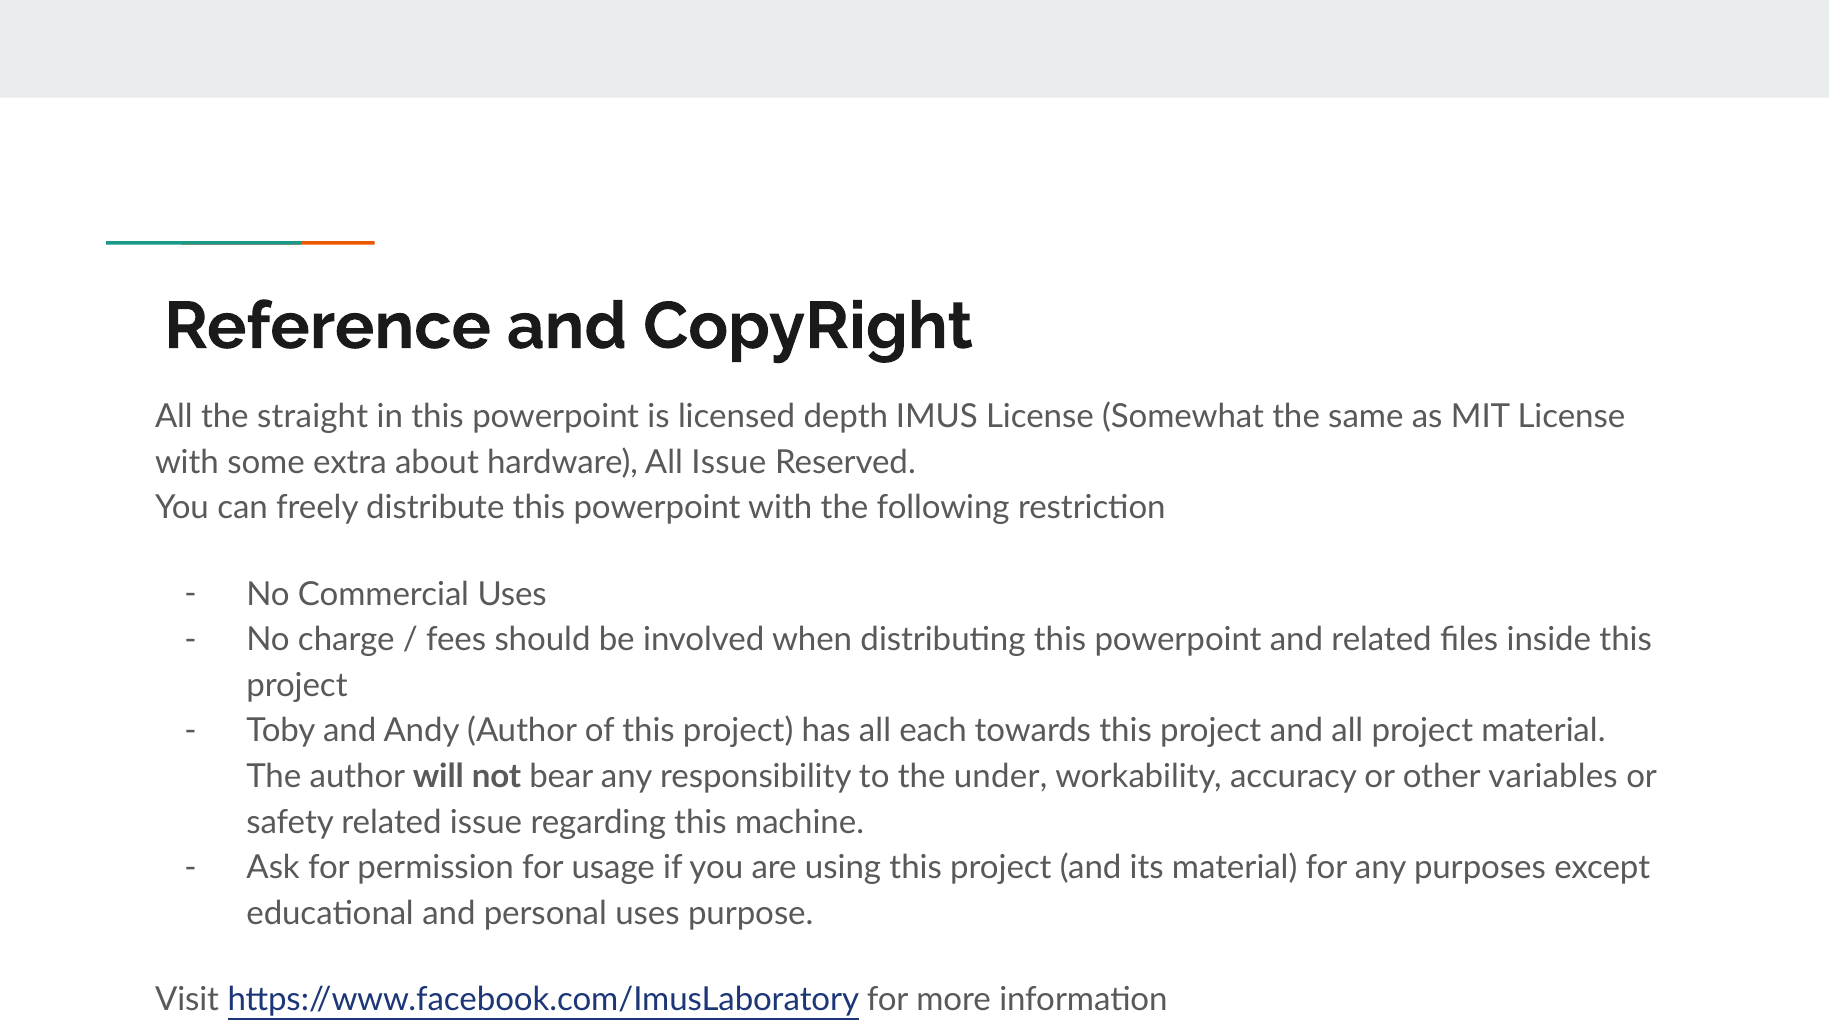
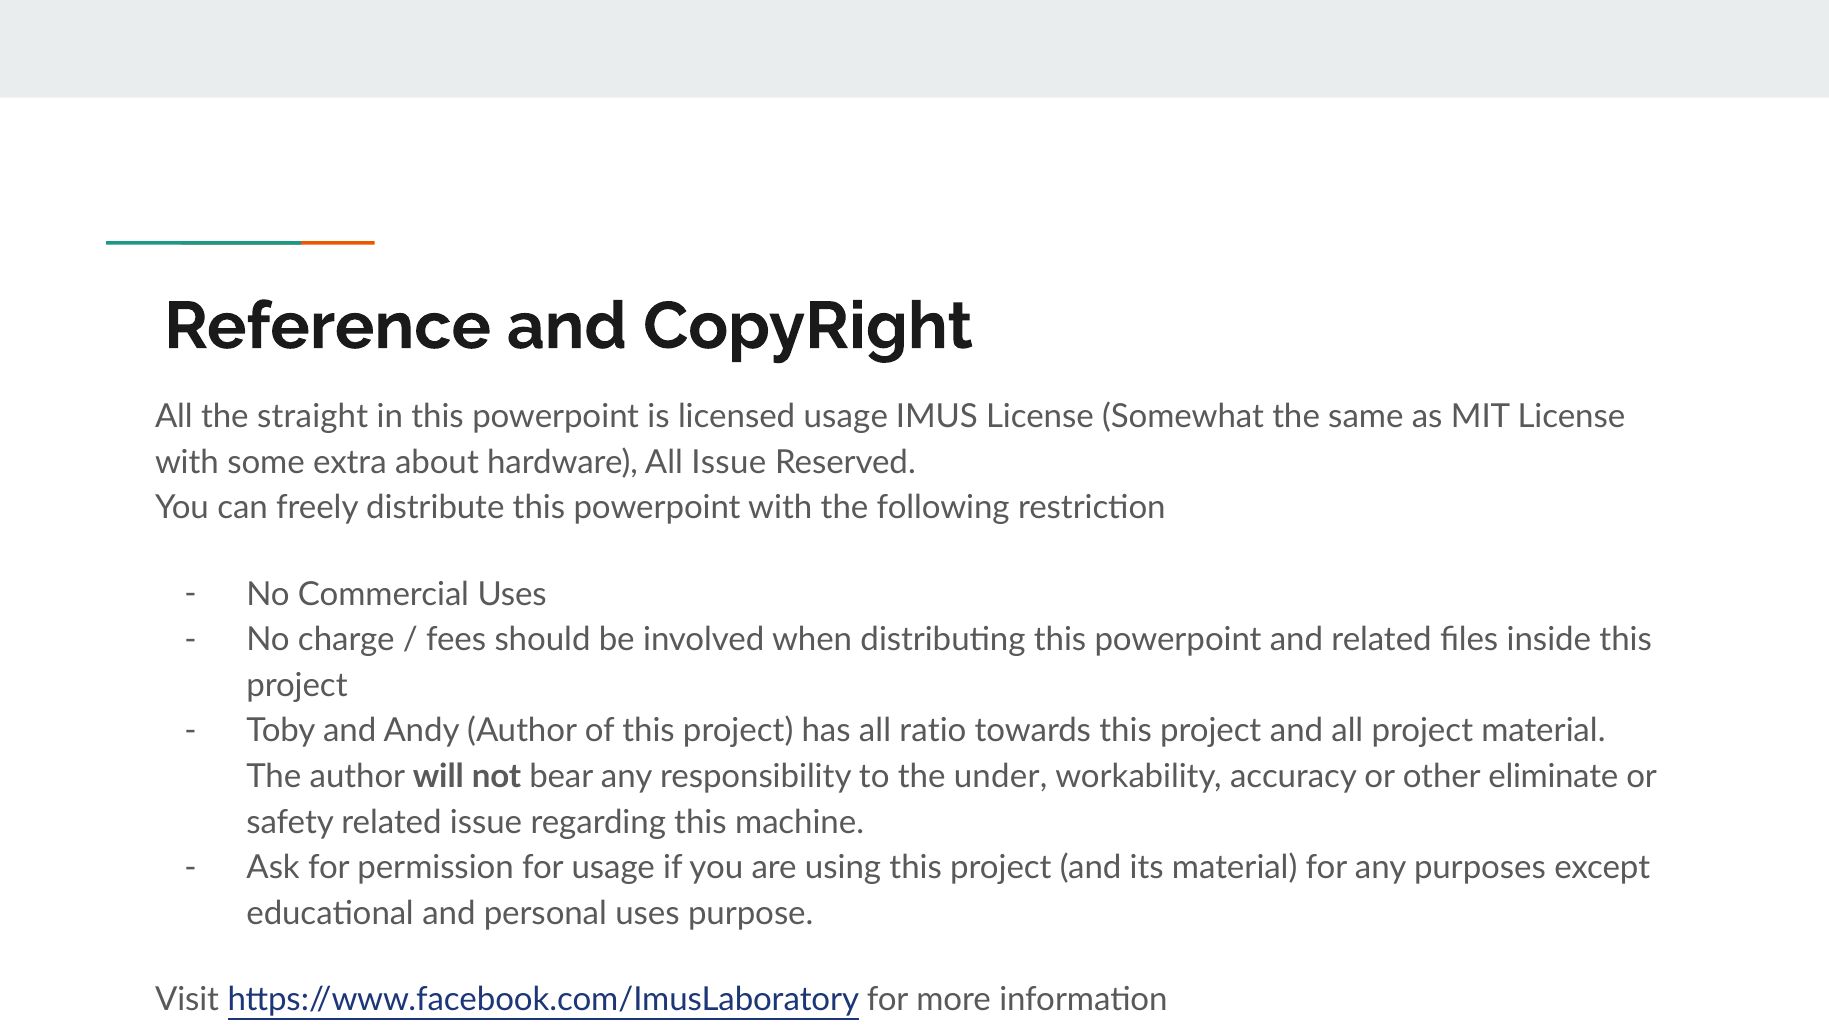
licensed depth: depth -> usage (846, 417)
each: each -> ratio (933, 731)
variables: variables -> eliminate (1553, 776)
